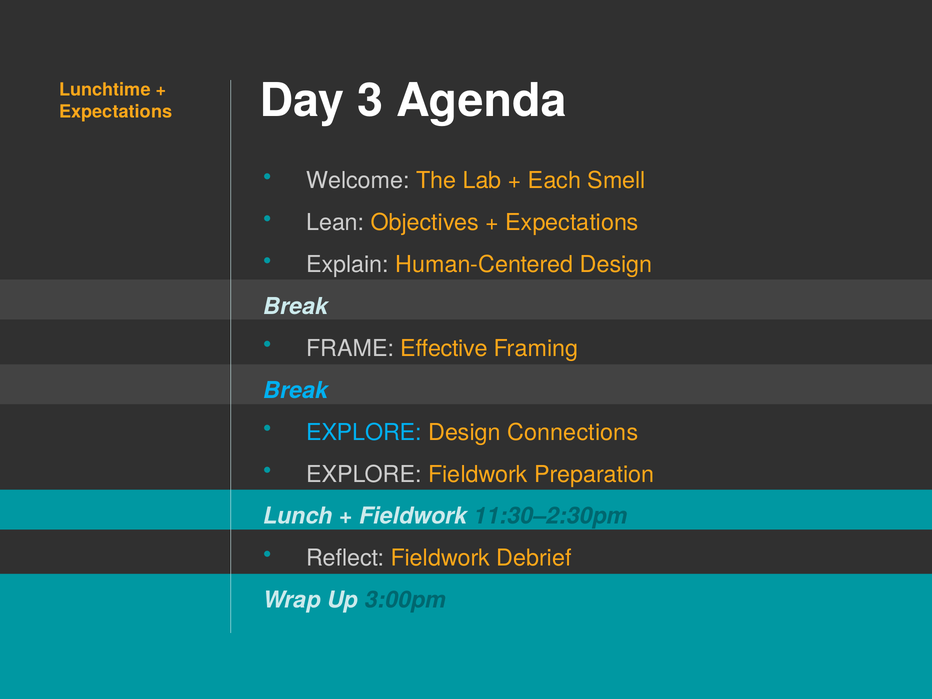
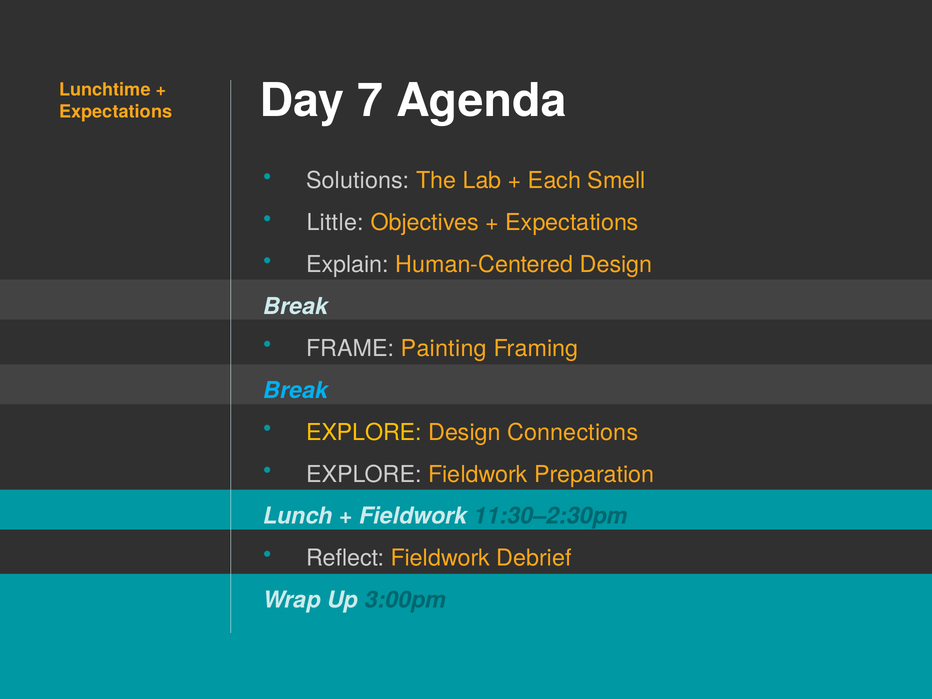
3: 3 -> 7 (370, 101)
Welcome: Welcome -> Solutions (358, 181)
Lean: Lean -> Little (335, 223)
Effective: Effective -> Painting (444, 349)
EXPLORE colour: light blue -> yellow (364, 432)
